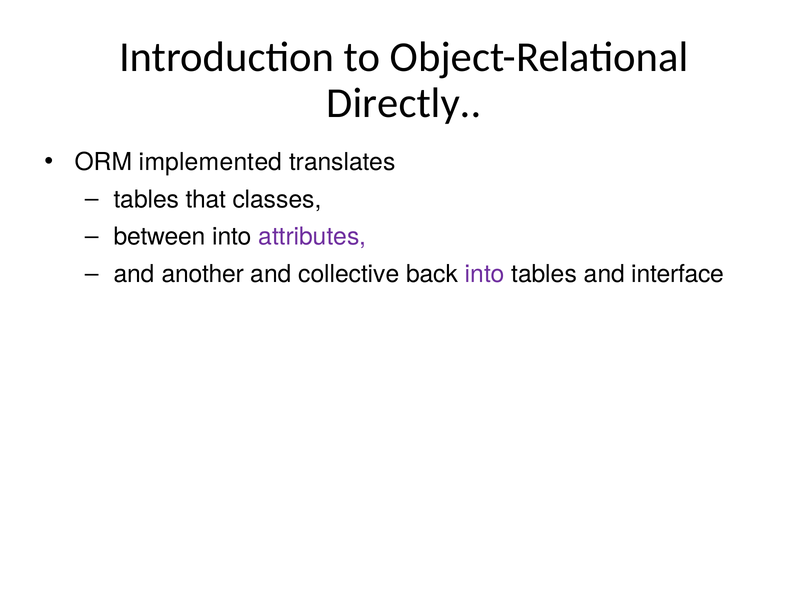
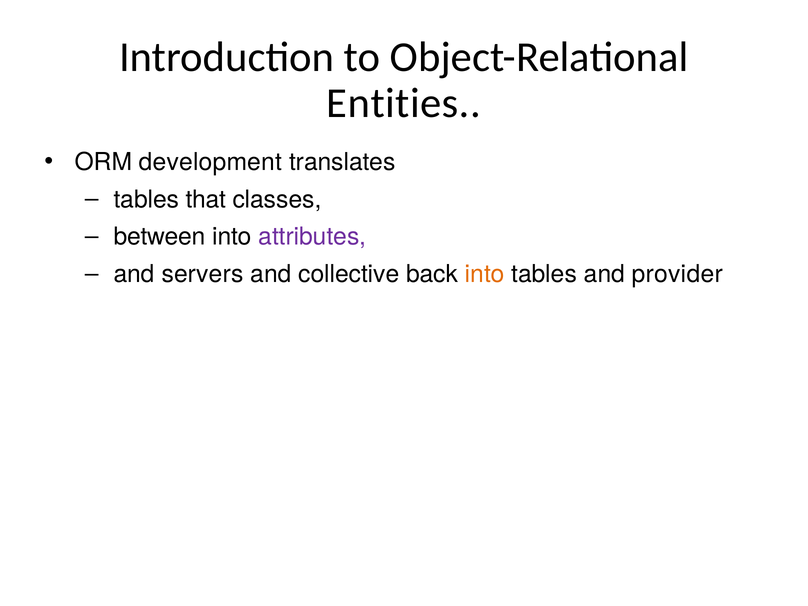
Directly: Directly -> Entities (404, 103)
implemented: implemented -> development (211, 162)
another: another -> servers (203, 274)
into colour: purple -> orange (485, 274)
interface: interface -> provider (677, 274)
